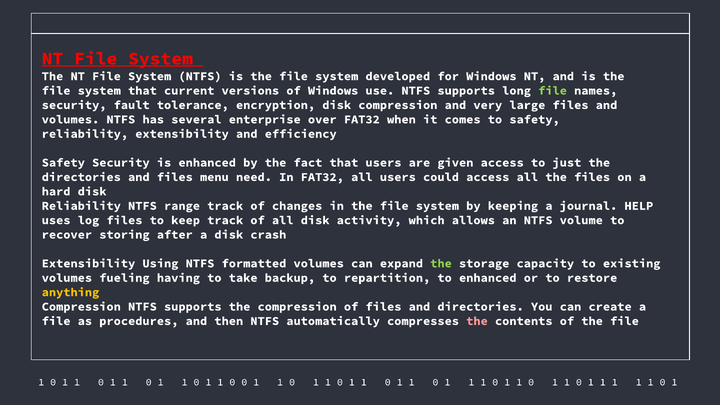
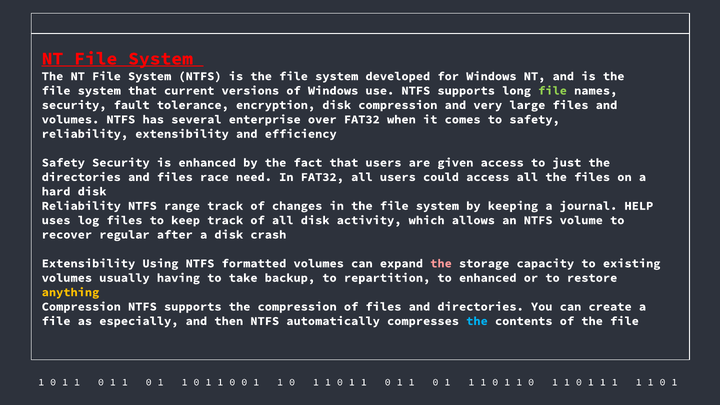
menu: menu -> race (214, 177)
storing: storing -> regular (124, 235)
the colour: light green -> pink (441, 263)
fueling: fueling -> usually (124, 278)
procedures: procedures -> especially (139, 321)
the colour: pink -> light blue (477, 321)
